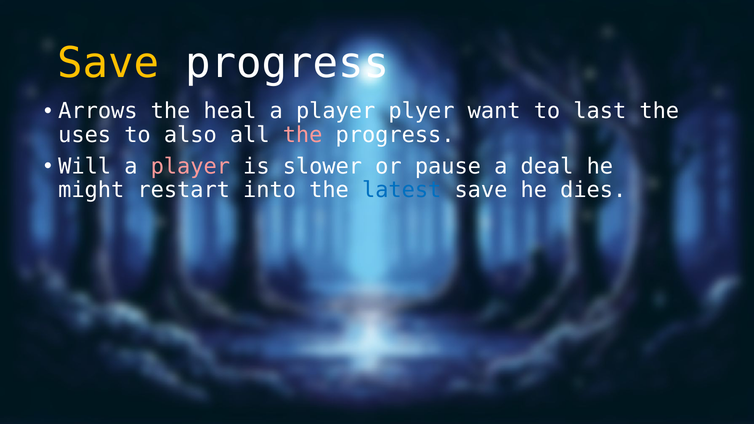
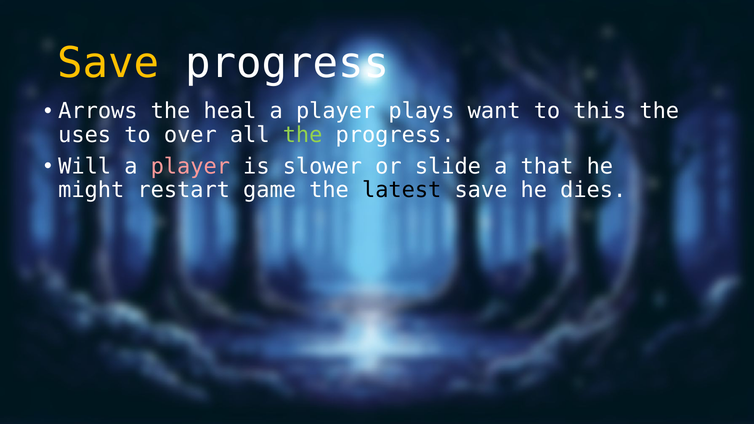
plyer: plyer -> plays (422, 111)
last: last -> this (600, 111)
also: also -> over (190, 135)
the colour: pink -> light green (303, 135)
pause: pause -> slide (448, 166)
deal: deal -> that (547, 166)
into: into -> game (270, 190)
latest colour: blue -> black (402, 190)
